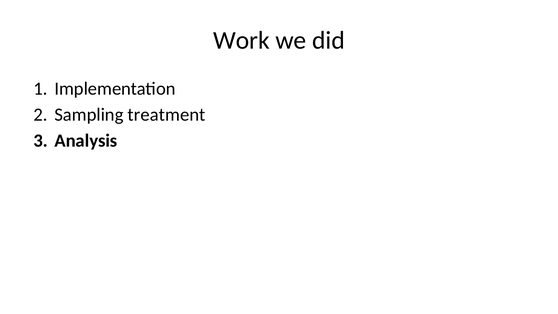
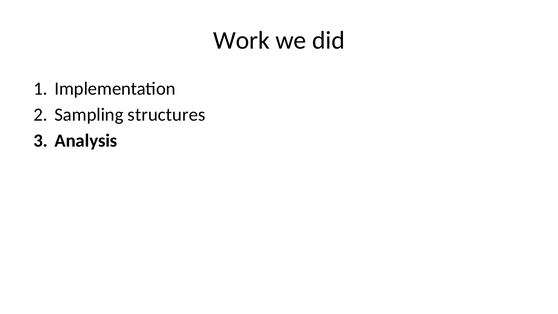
treatment: treatment -> structures (167, 115)
